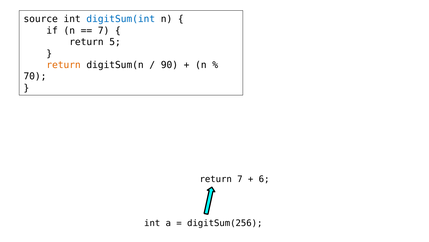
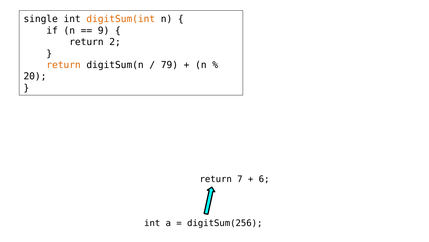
source: source -> single (41, 19)
digitSum(int colour: blue -> orange (121, 19)
7: 7 -> 9 (104, 31)
5: 5 -> 2 (115, 42)
90: 90 -> 79 (169, 65)
70: 70 -> 20 (35, 76)
